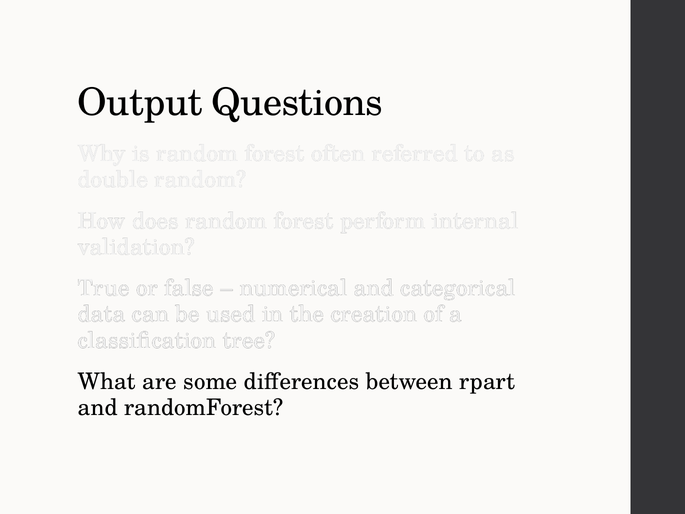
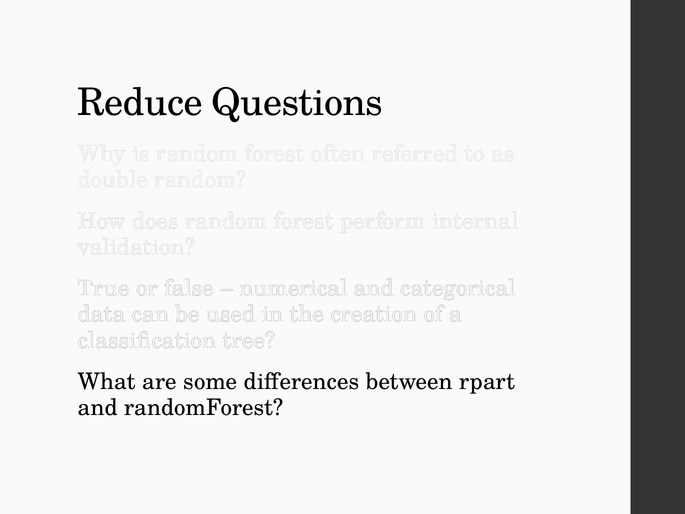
Output: Output -> Reduce (140, 102)
